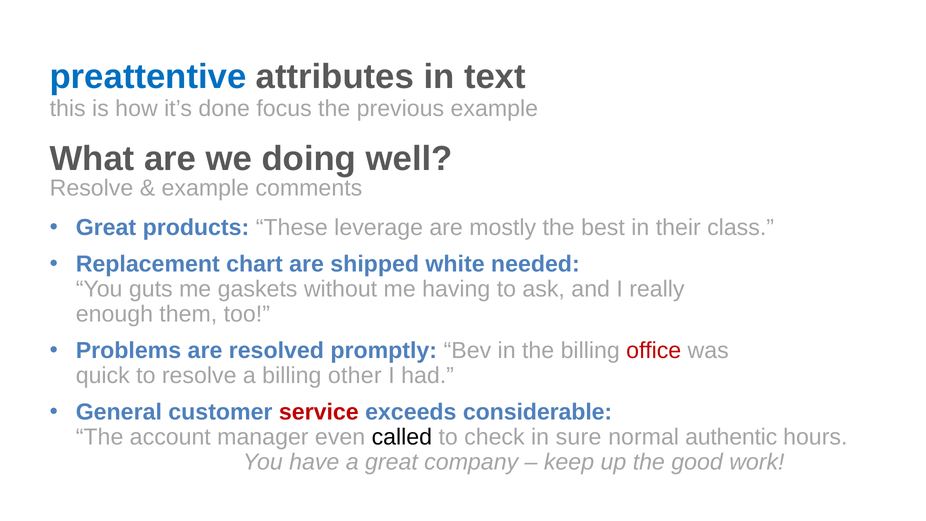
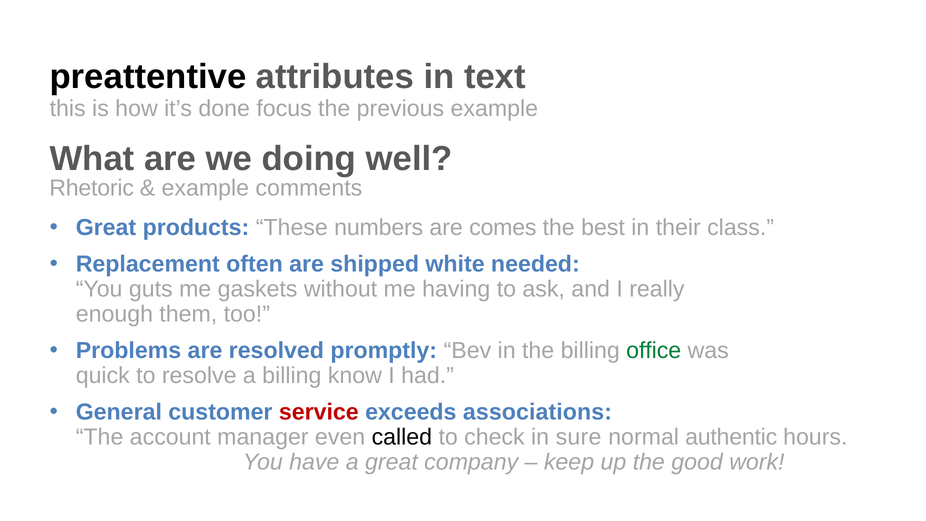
preattentive colour: blue -> black (148, 77)
Resolve: Resolve -> Rhetoric (92, 188)
leverage: leverage -> numbers (379, 227)
mostly: mostly -> comes (503, 227)
chart: chart -> often (255, 264)
office colour: red -> green (654, 351)
other: other -> know (355, 376)
considerable: considerable -> associations (537, 412)
